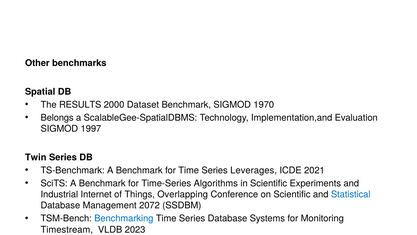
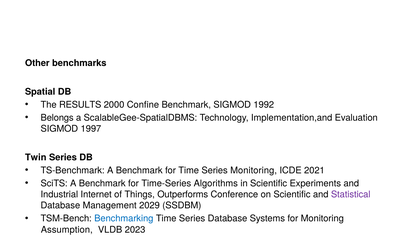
2000 Dataset: Dataset -> Confine (143, 104)
1970: 1970 -> 1992 (264, 104)
Series Leverages: Leverages -> Monitoring (254, 170)
Overlapping: Overlapping -> Outperforms (183, 194)
Statistical colour: blue -> purple (351, 194)
2072: 2072 -> 2029 (149, 205)
Timestream: Timestream -> Assumption (67, 229)
